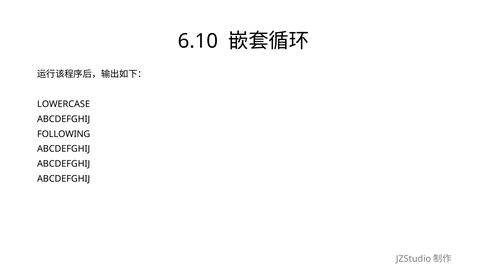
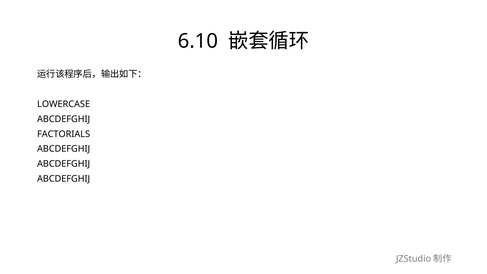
FOLLOWING: FOLLOWING -> FACTORIALS (64, 134)
